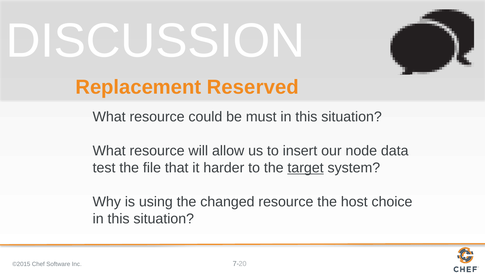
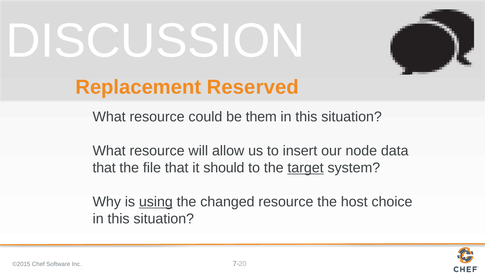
must: must -> them (261, 117)
test: test -> that (104, 168)
harder: harder -> should (224, 168)
using underline: none -> present (156, 202)
